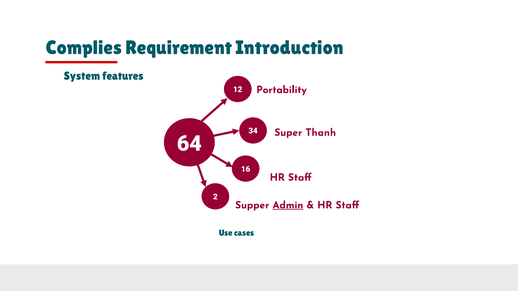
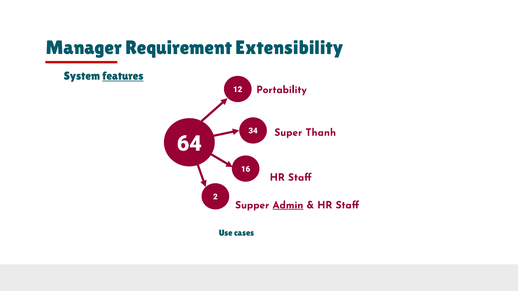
Complies: Complies -> Manager (84, 48)
Introduction: Introduction -> Extensibility (289, 48)
features underline: none -> present (123, 76)
